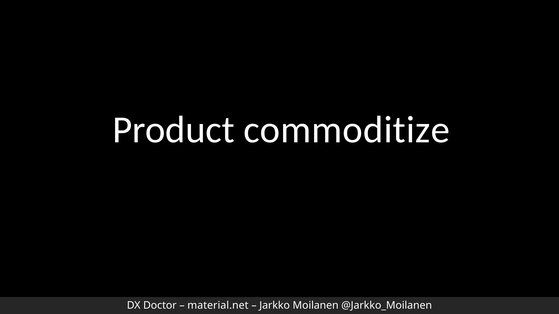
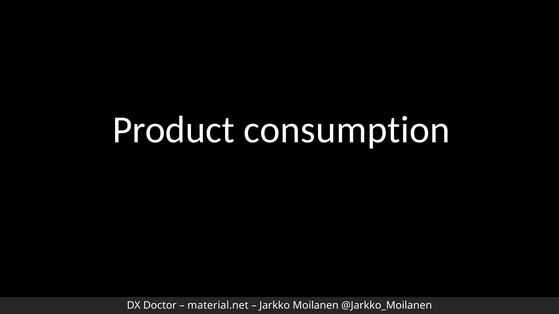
commoditize: commoditize -> consumption (347, 130)
